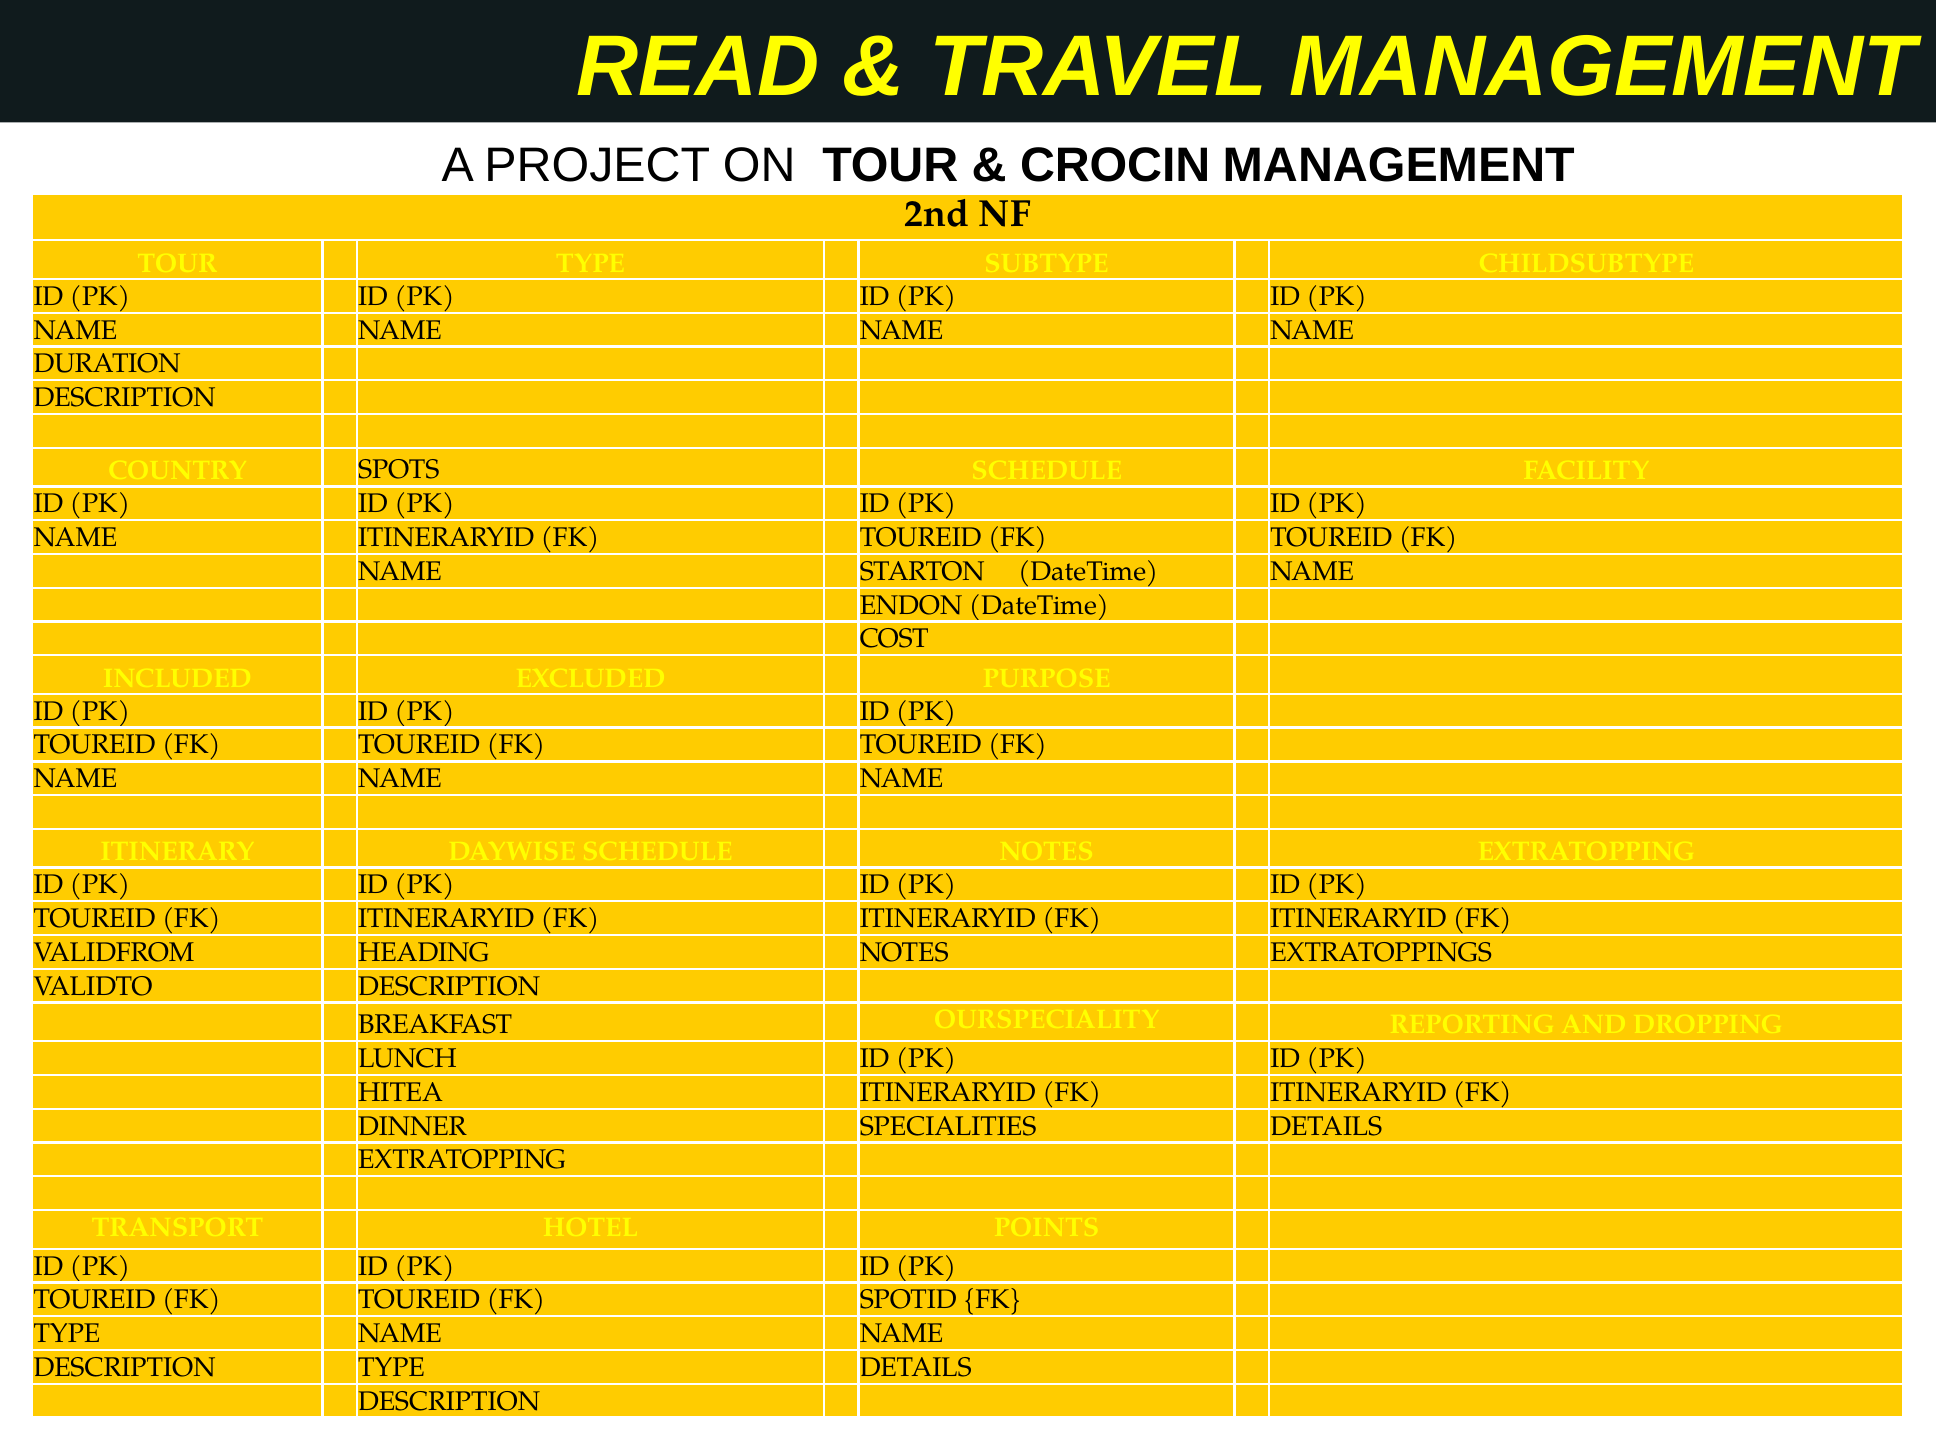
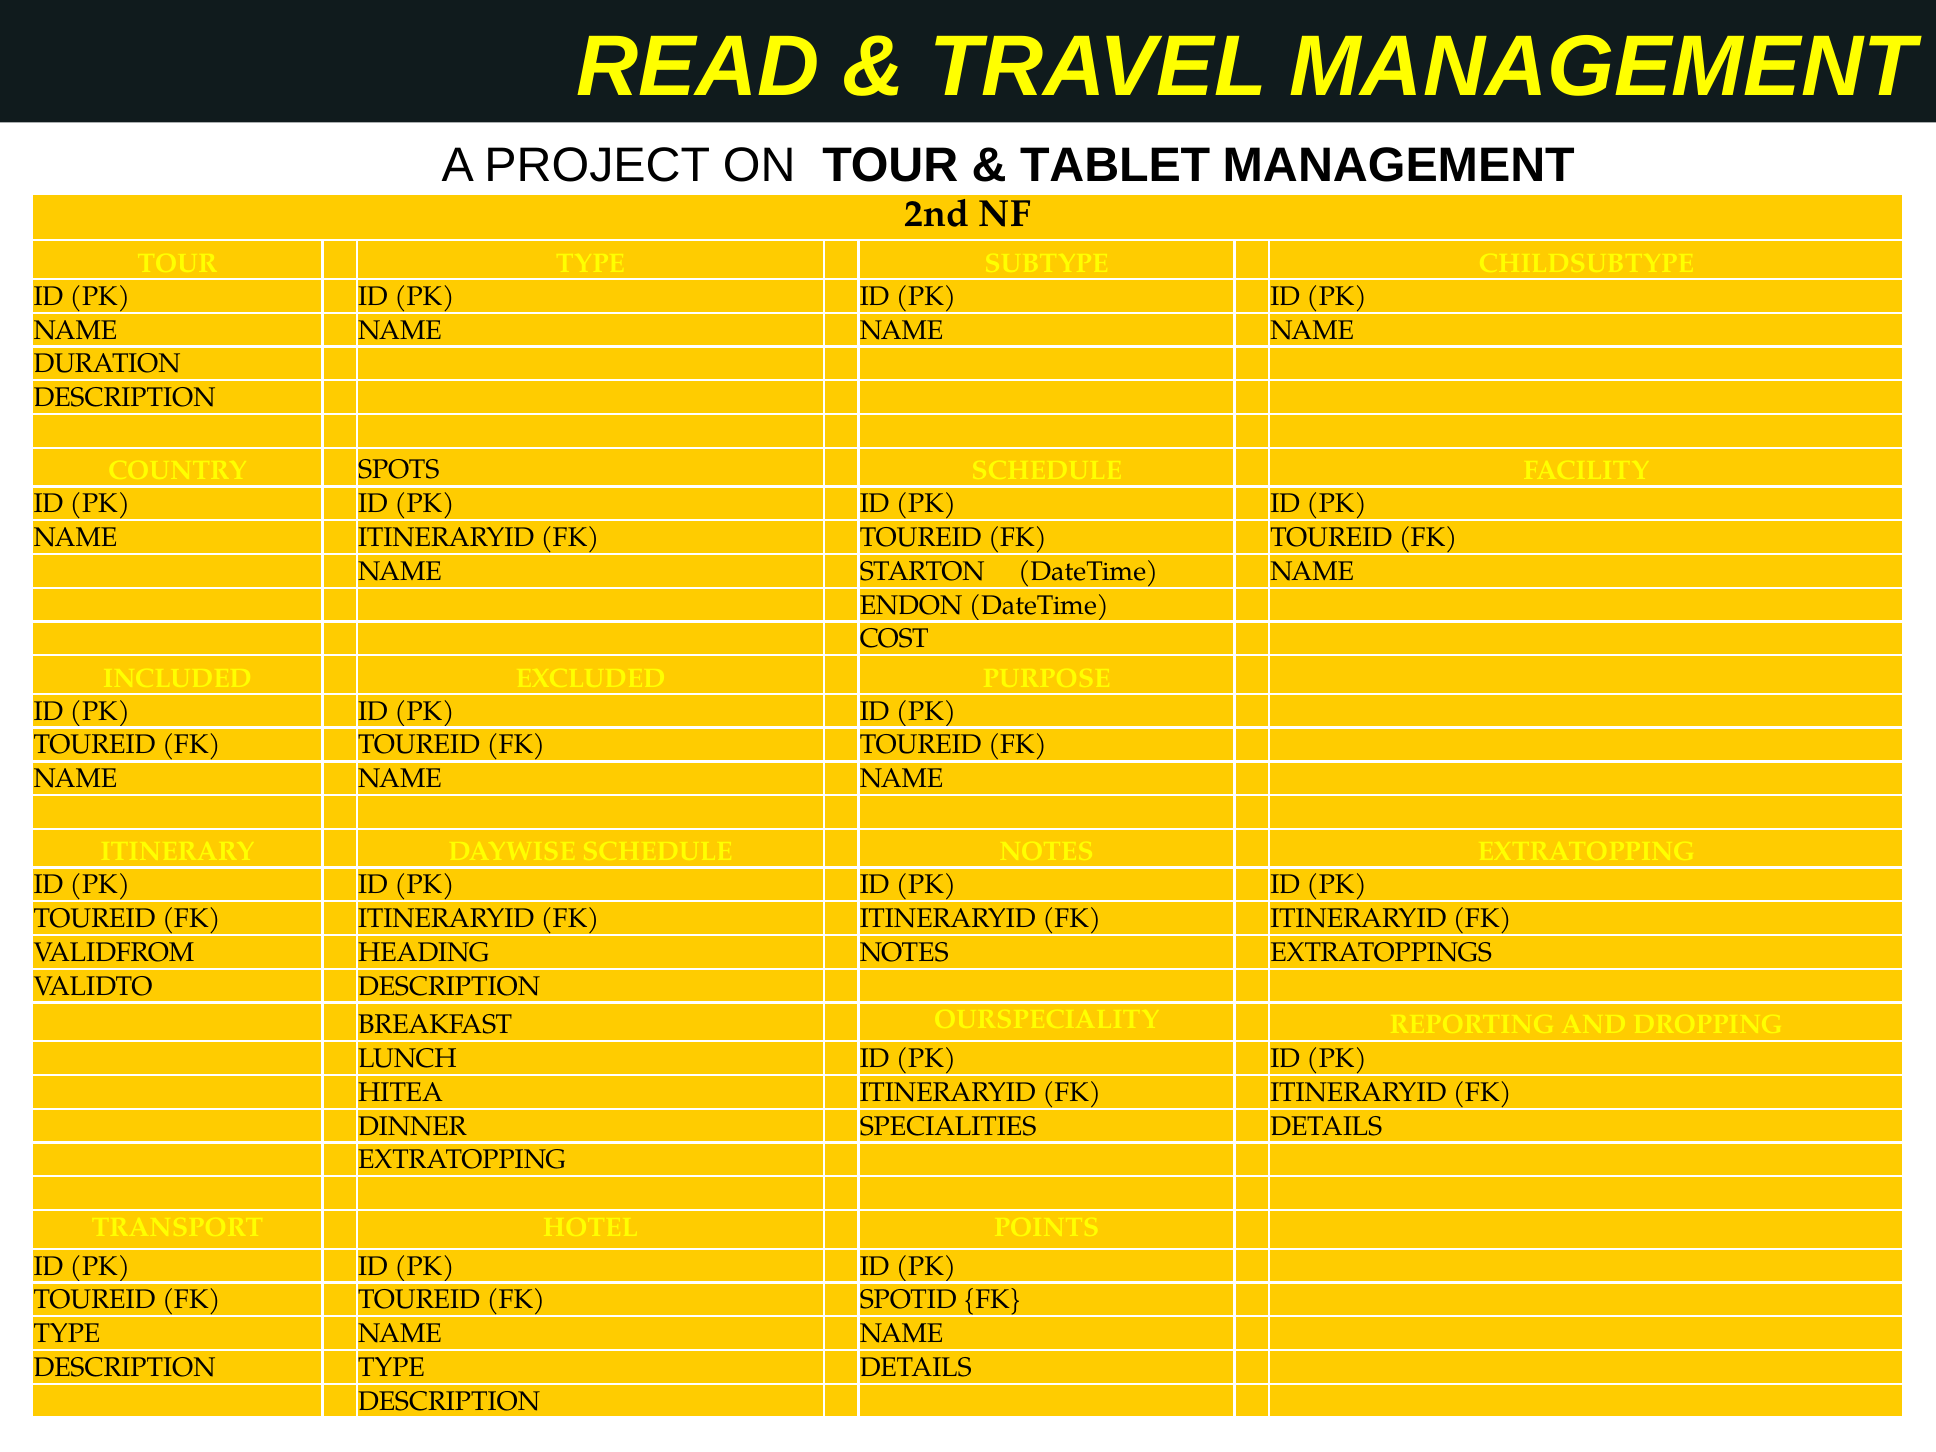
CROCIN: CROCIN -> TABLET (1115, 166)
